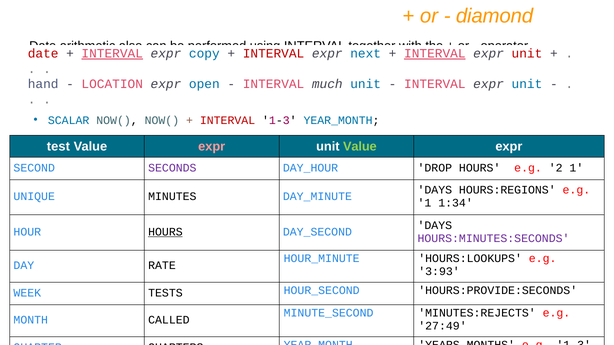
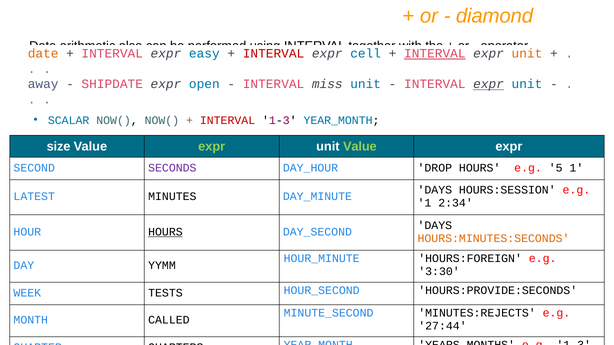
date colour: red -> orange (43, 54)
INTERVAL underline: present -> none (112, 54)
copy: copy -> easy (204, 54)
next: next -> cell (366, 54)
unit colour: red -> orange (527, 54)
hand: hand -> away (43, 84)
LOCATION: LOCATION -> SHIPDATE (112, 84)
much: much -> miss (327, 84)
expr underline: none -> present (489, 84)
test: test -> size (59, 147)
expr colour: pink -> light green (212, 147)
2: 2 -> 5 (556, 168)
HOURS:REGIONS: HOURS:REGIONS -> HOURS:SESSION (507, 190)
UNIQUE: UNIQUE -> LATEST (34, 197)
1:34: 1:34 -> 2:34 (456, 203)
HOURS:MINUTES:SECONDS colour: purple -> orange (494, 239)
HOURS:LOOKUPS: HOURS:LOOKUPS -> HOURS:FOREIGN (470, 259)
RATE: RATE -> YYMM (162, 266)
3:93: 3:93 -> 3:30 (439, 272)
27:49: 27:49 -> 27:44 (442, 326)
